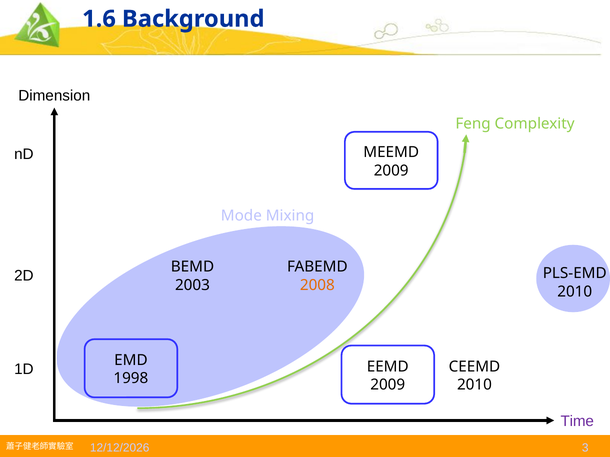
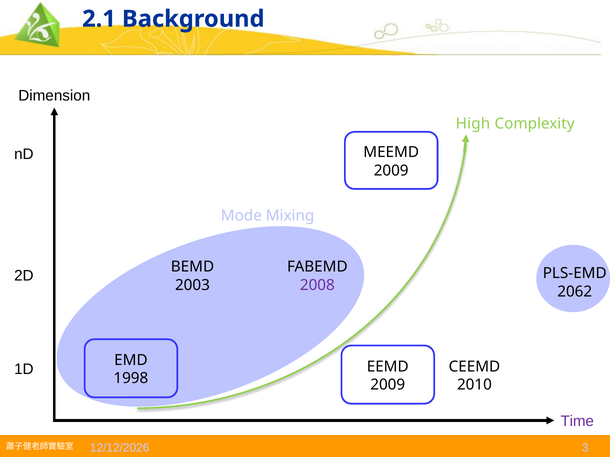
1.6: 1.6 -> 2.1 (99, 19)
Feng: Feng -> High (473, 124)
2008 colour: orange -> purple (317, 285)
2010: 2010 -> 2062 (575, 292)
